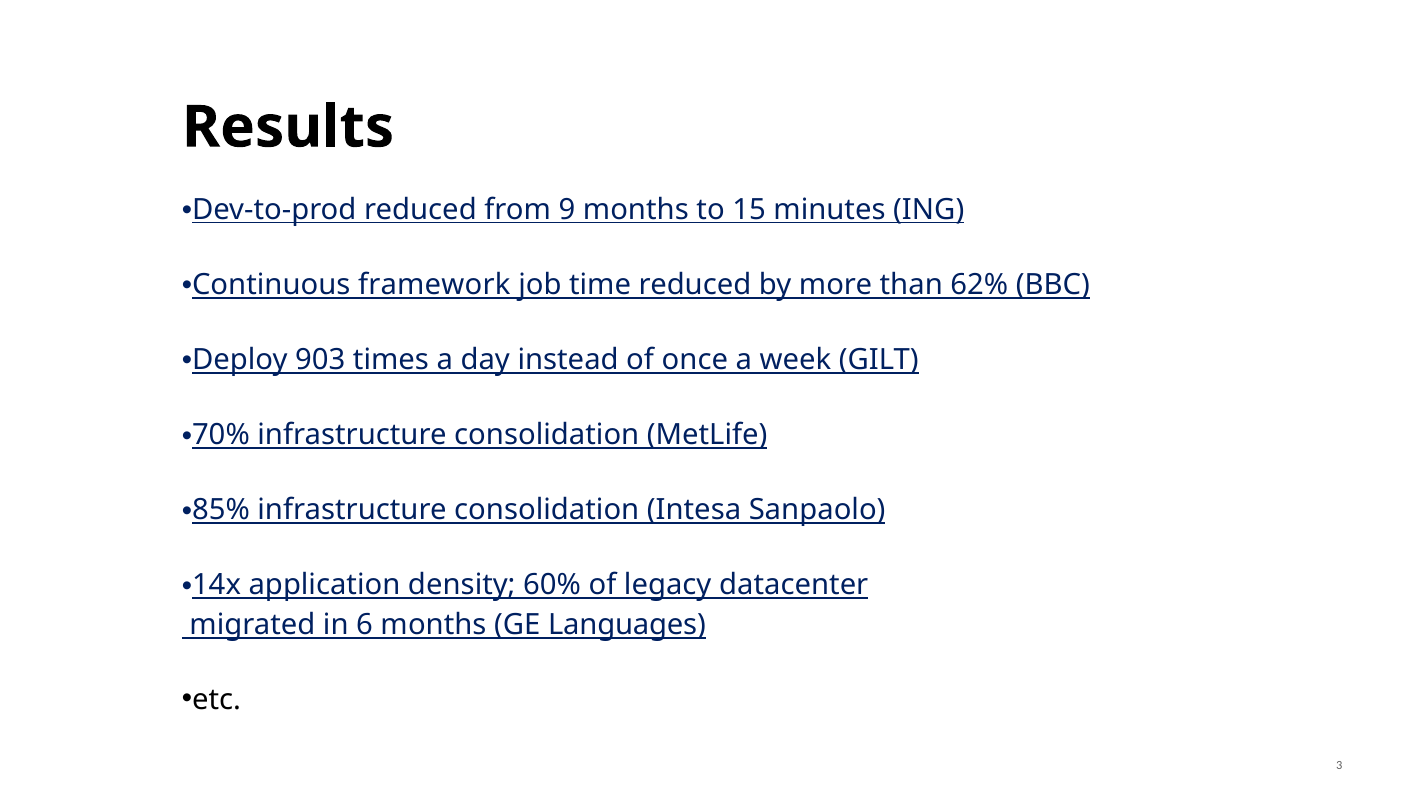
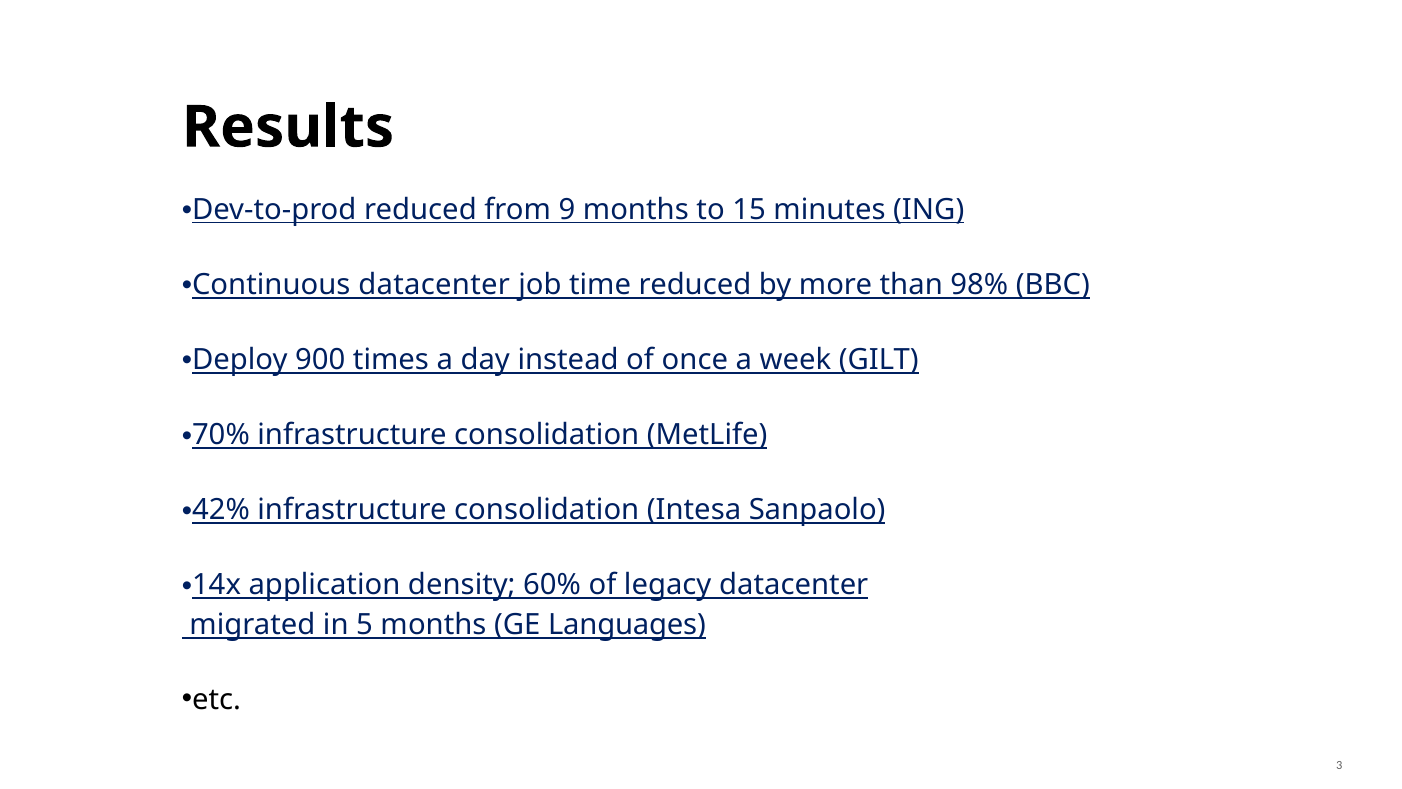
Continuous framework: framework -> datacenter (434, 284)
62%: 62% -> 98% (979, 284)
903: 903 -> 900 (320, 359)
85%: 85% -> 42% (221, 510)
6: 6 -> 5 (365, 625)
